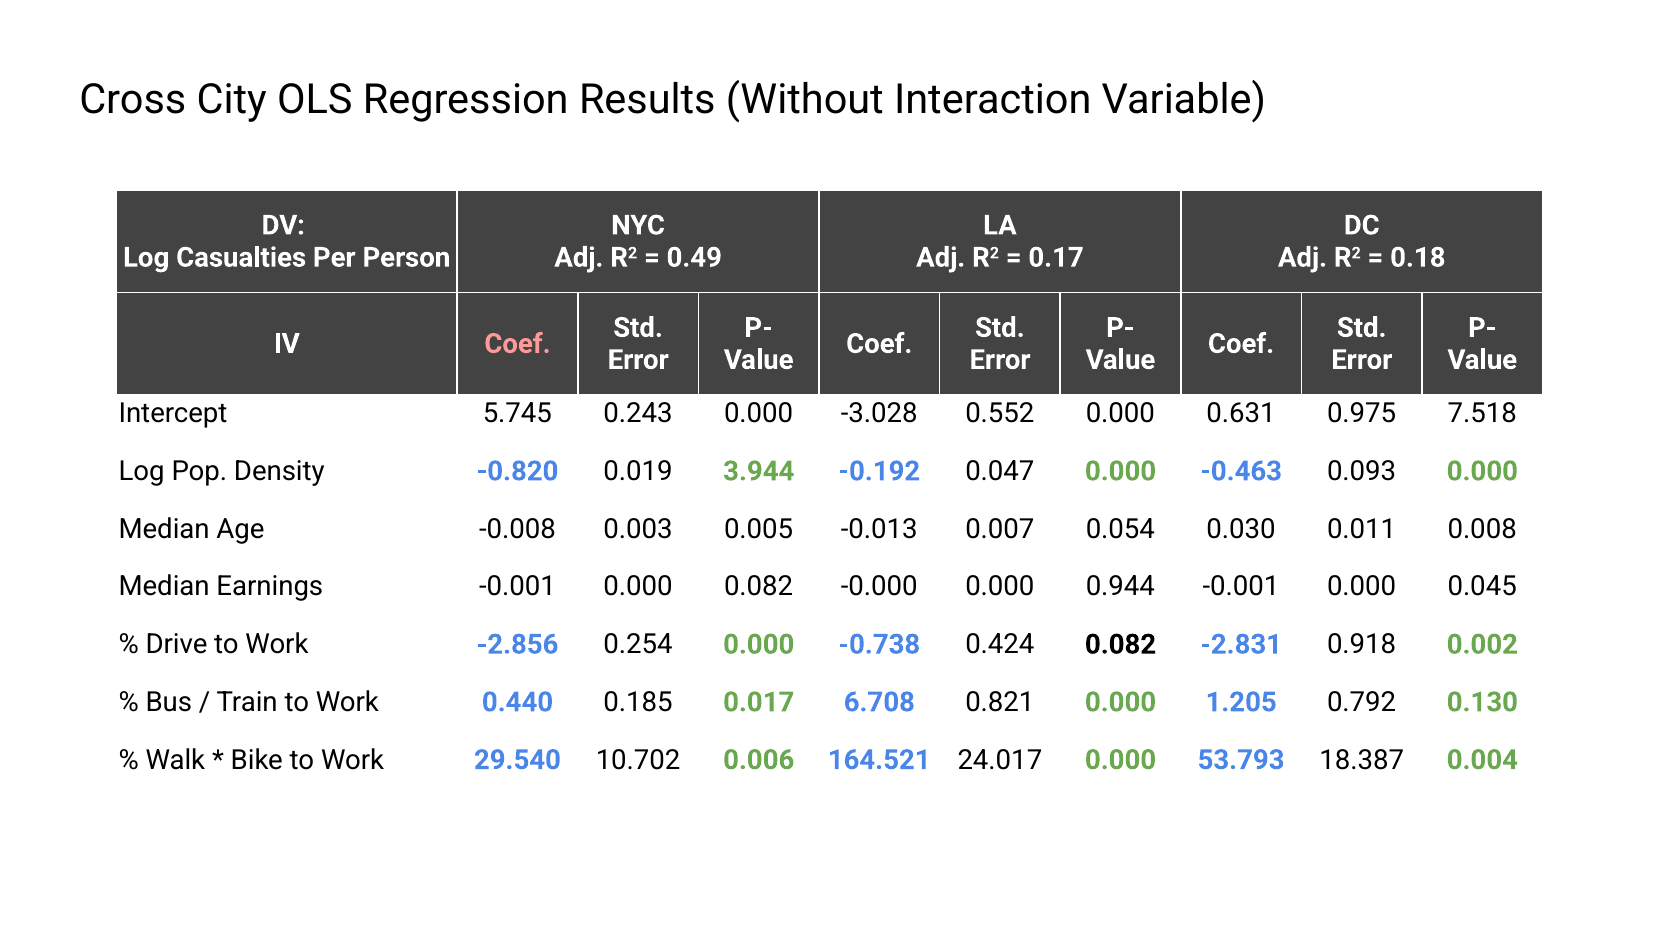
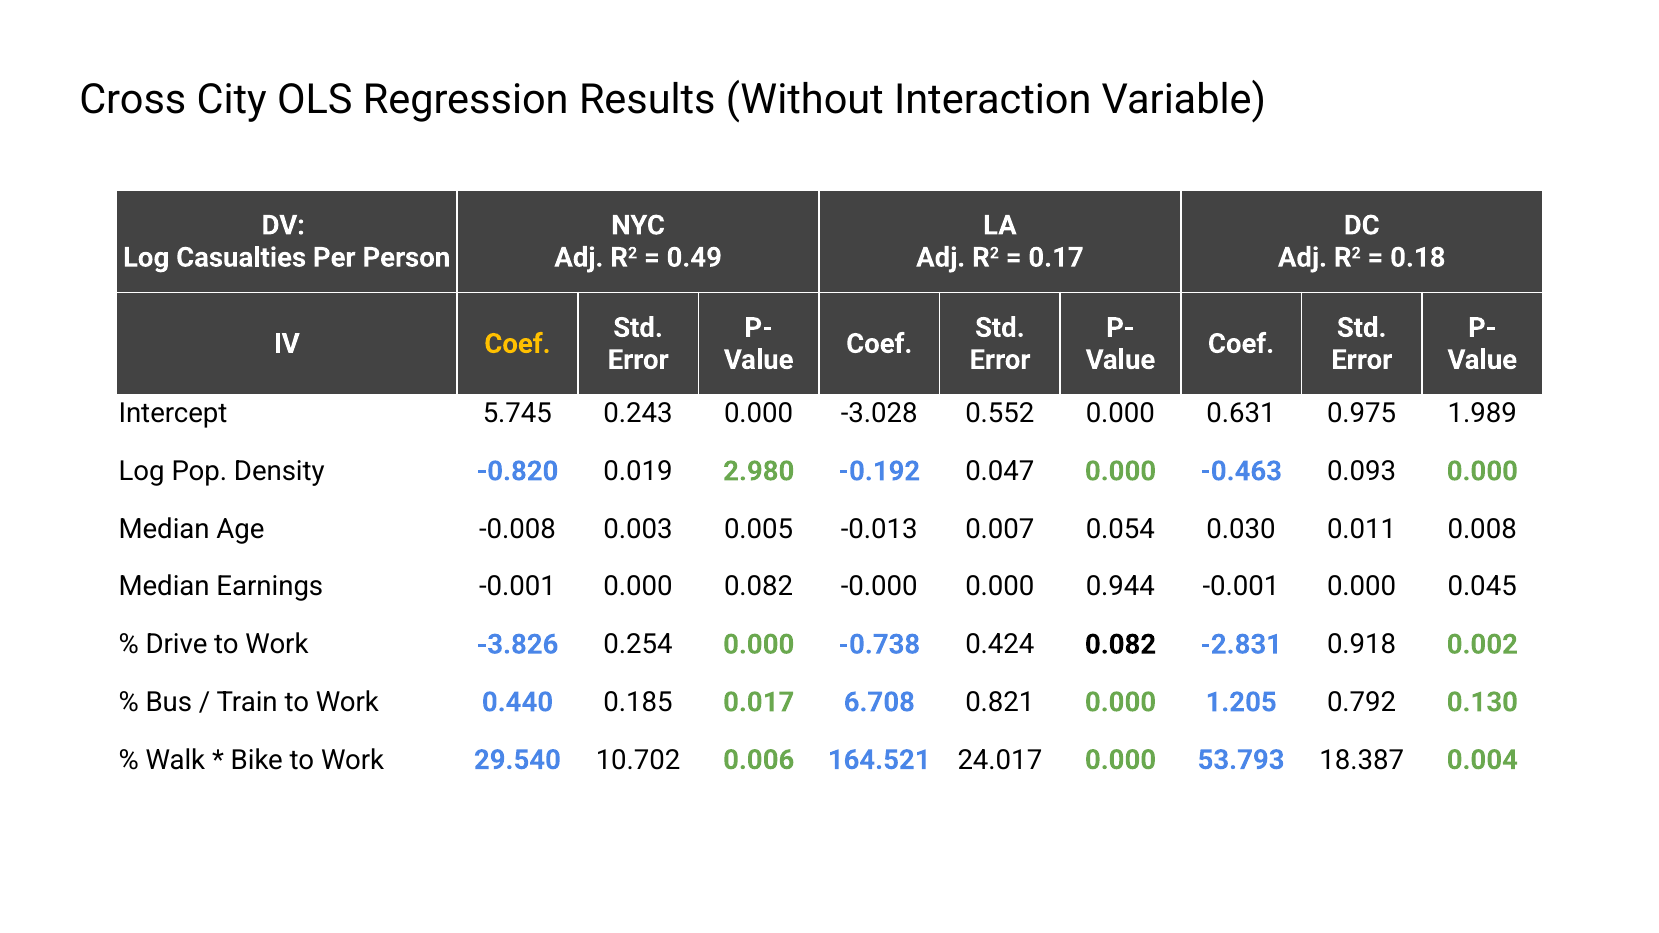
Coef colour: pink -> yellow (517, 344)
7.518: 7.518 -> 1.989 (1482, 414)
3.944: 3.944 -> 2.980 (759, 471)
-2.856: -2.856 -> -3.826 (517, 645)
